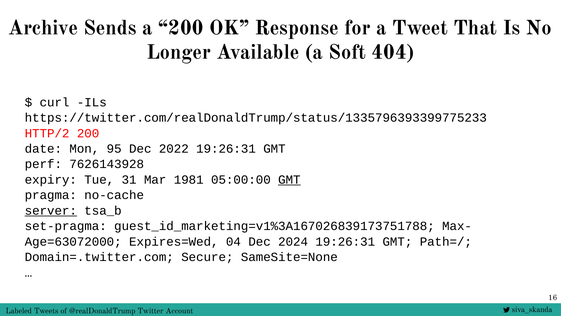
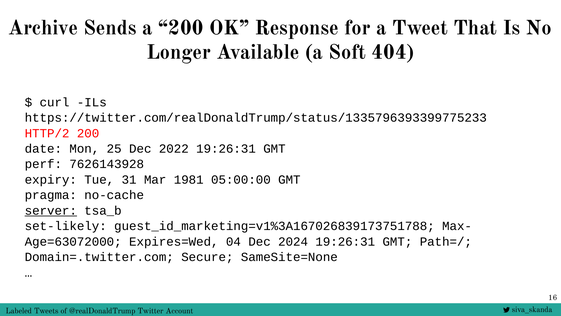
95: 95 -> 25 (114, 149)
GMT underline: present -> none (289, 179)
set-pragma: set-pragma -> set-likely (66, 226)
